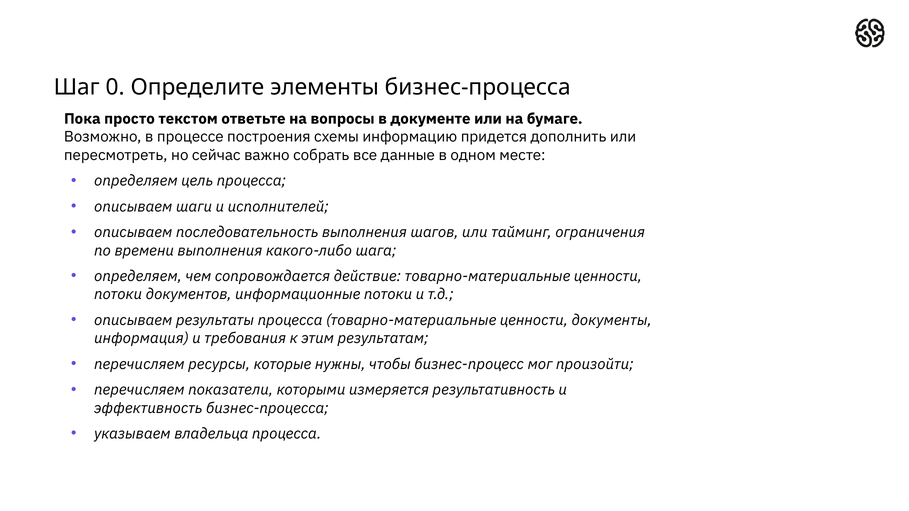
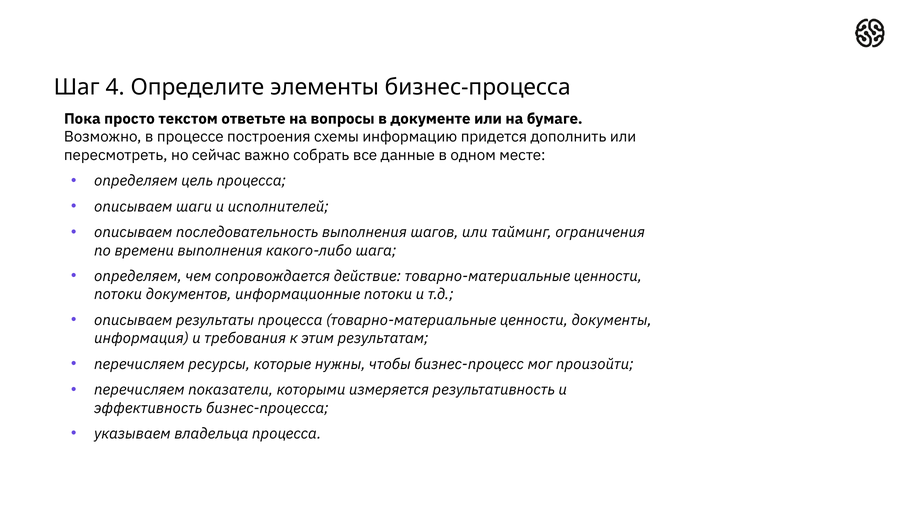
0: 0 -> 4 (115, 87)
